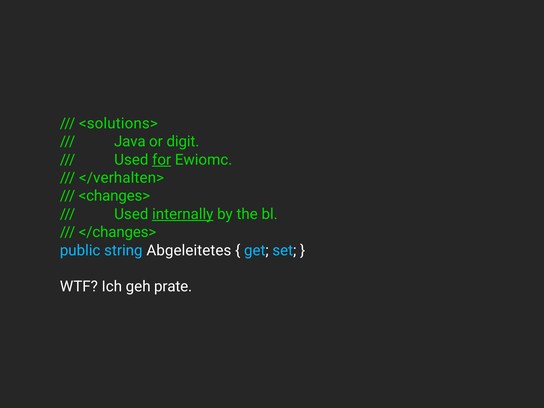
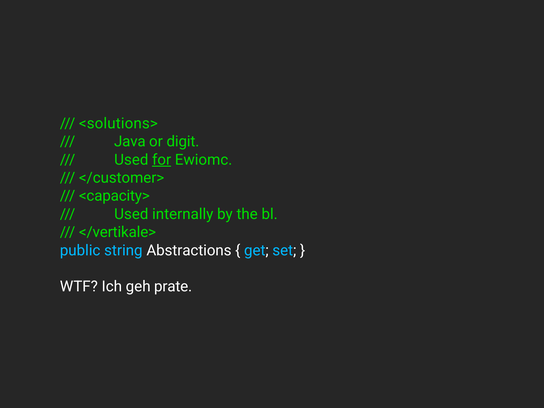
</verhalten>: </verhalten> -> </customer> (122, 178)
<changes>: <changes> -> <capacity> (114, 196)
internally underline: present -> none (183, 214)
</changes>: </changes> -> </vertikale> (117, 232)
Abgeleitetes: Abgeleitetes -> Abstractions (189, 250)
